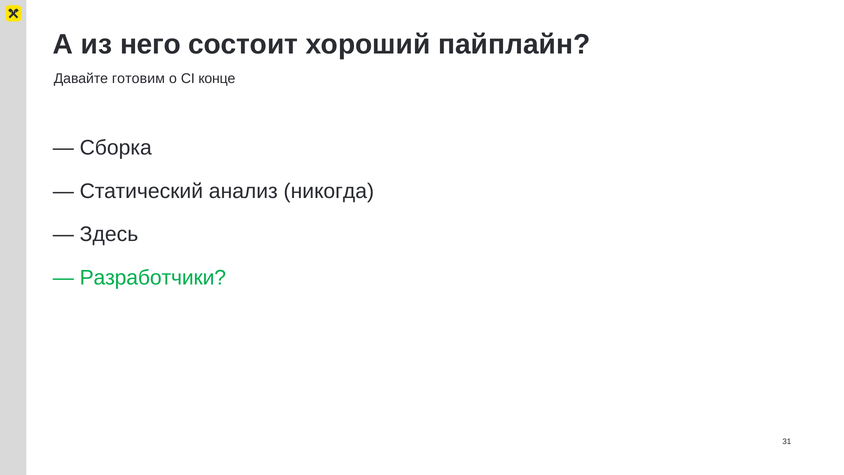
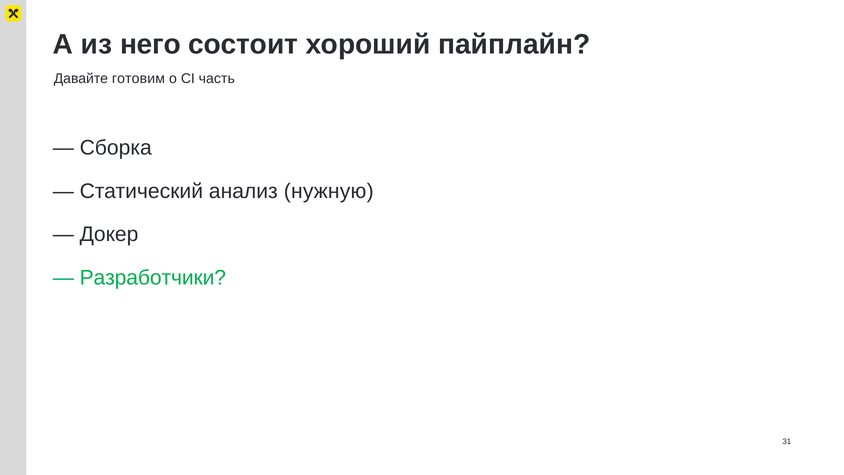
конце: конце -> часть (217, 79)
никогда: никогда -> нужную (329, 191)
Здесь: Здесь -> Докер (109, 234)
